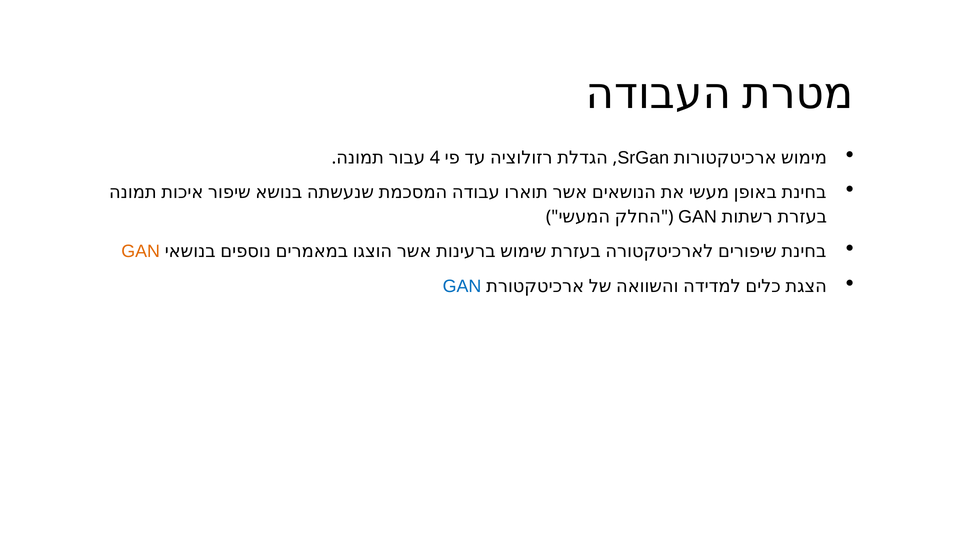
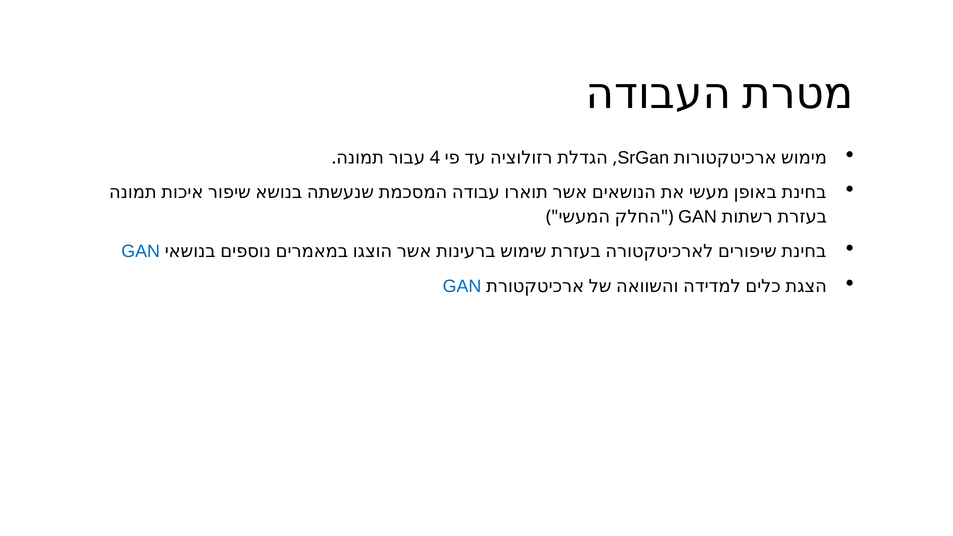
GAN colour: orange -> blue (141, 252)
